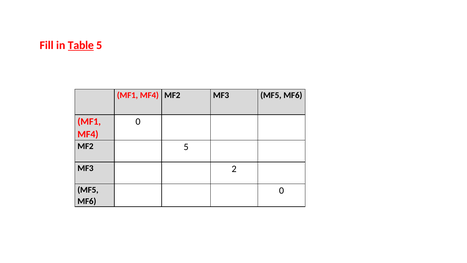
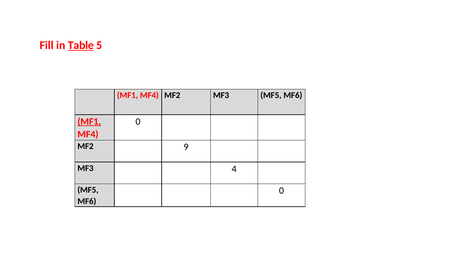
MF1 underline: none -> present (89, 121)
MF2 5: 5 -> 9 (186, 147)
2: 2 -> 4 (234, 169)
